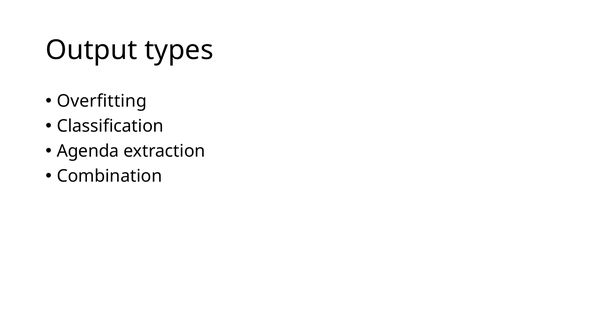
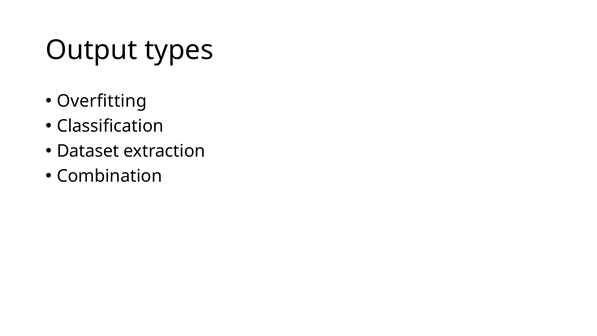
Agenda: Agenda -> Dataset (88, 151)
